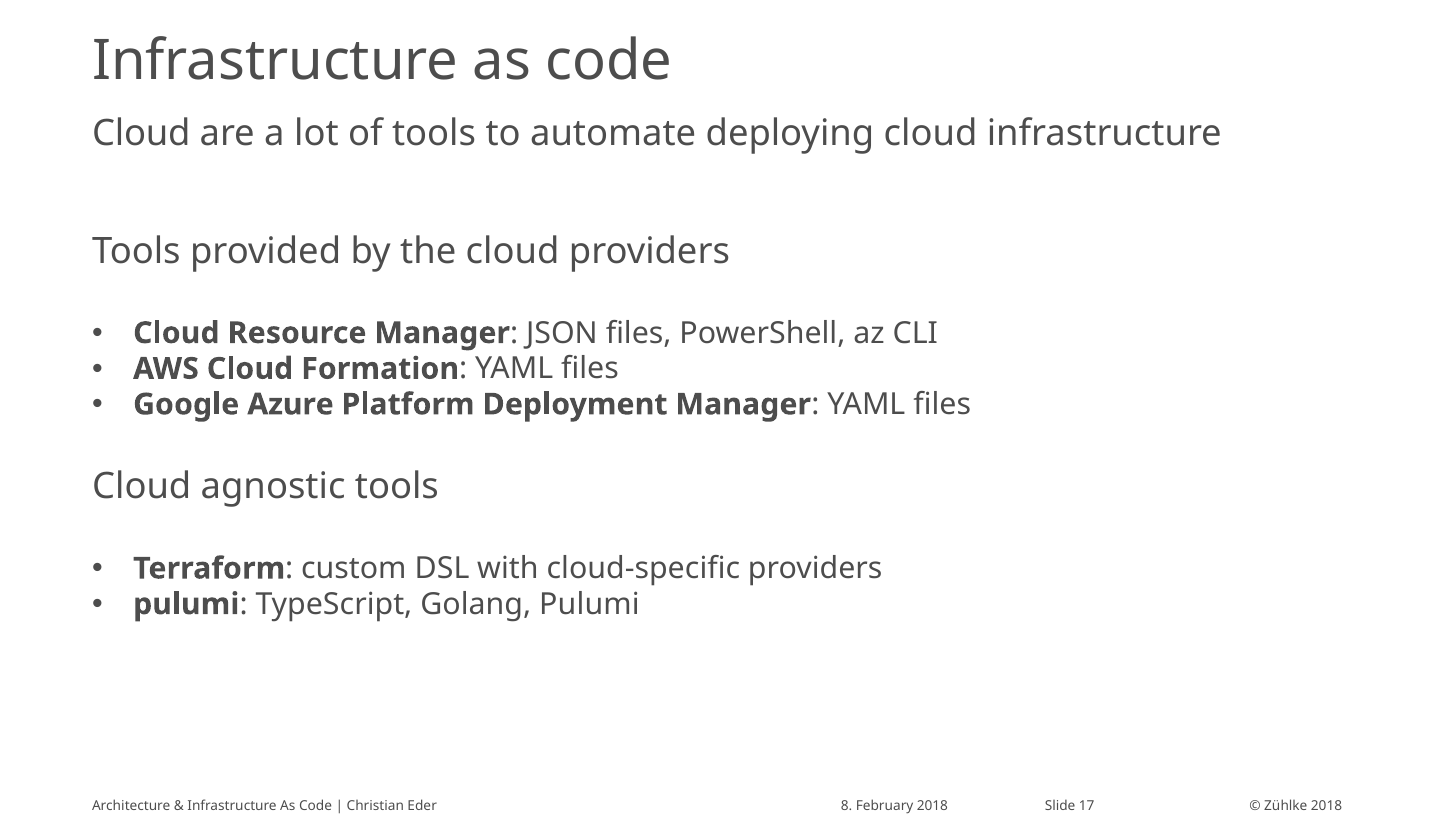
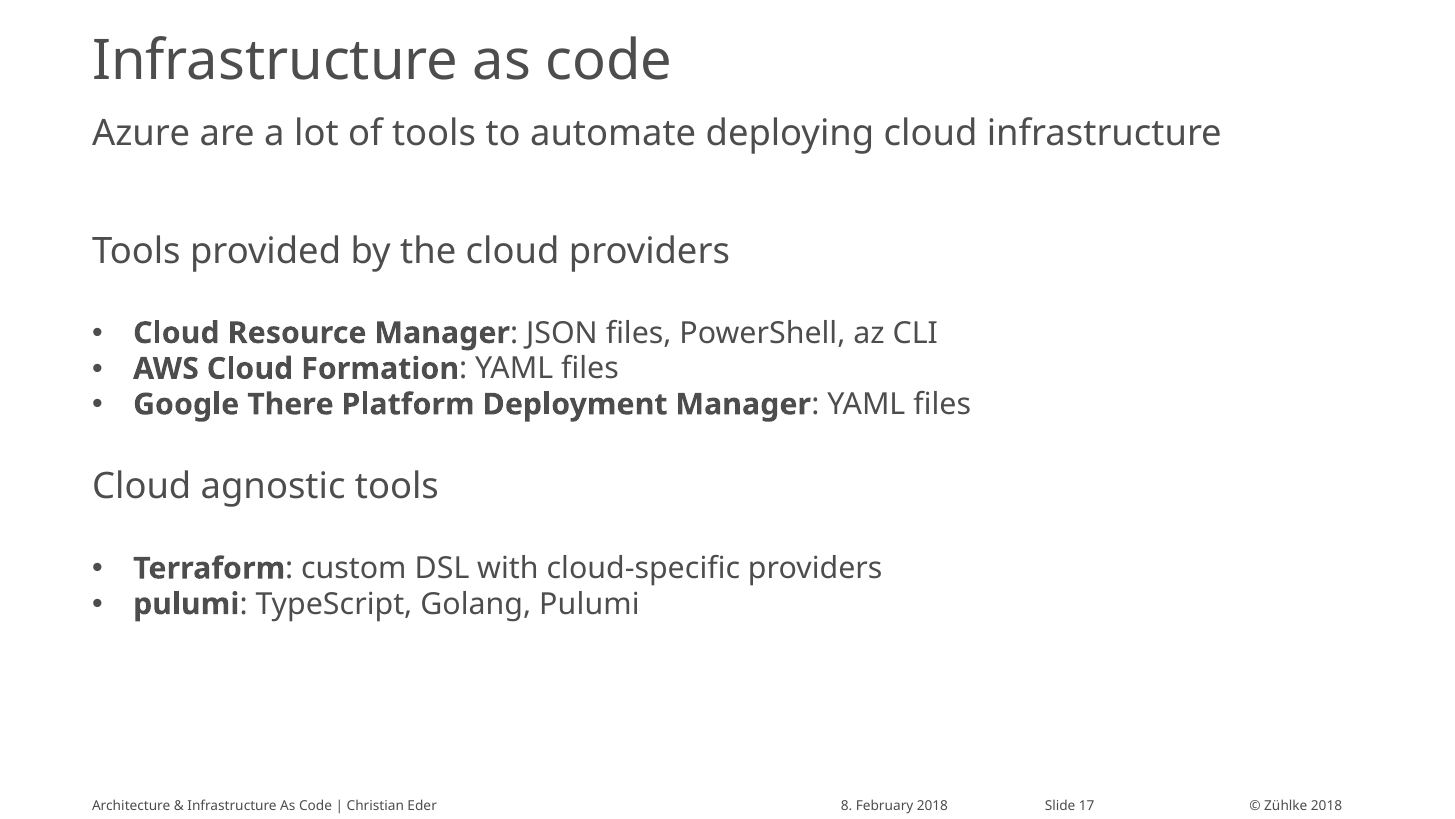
Cloud: Cloud -> Azure (141, 133)
Azure: Azure -> There (291, 404)
